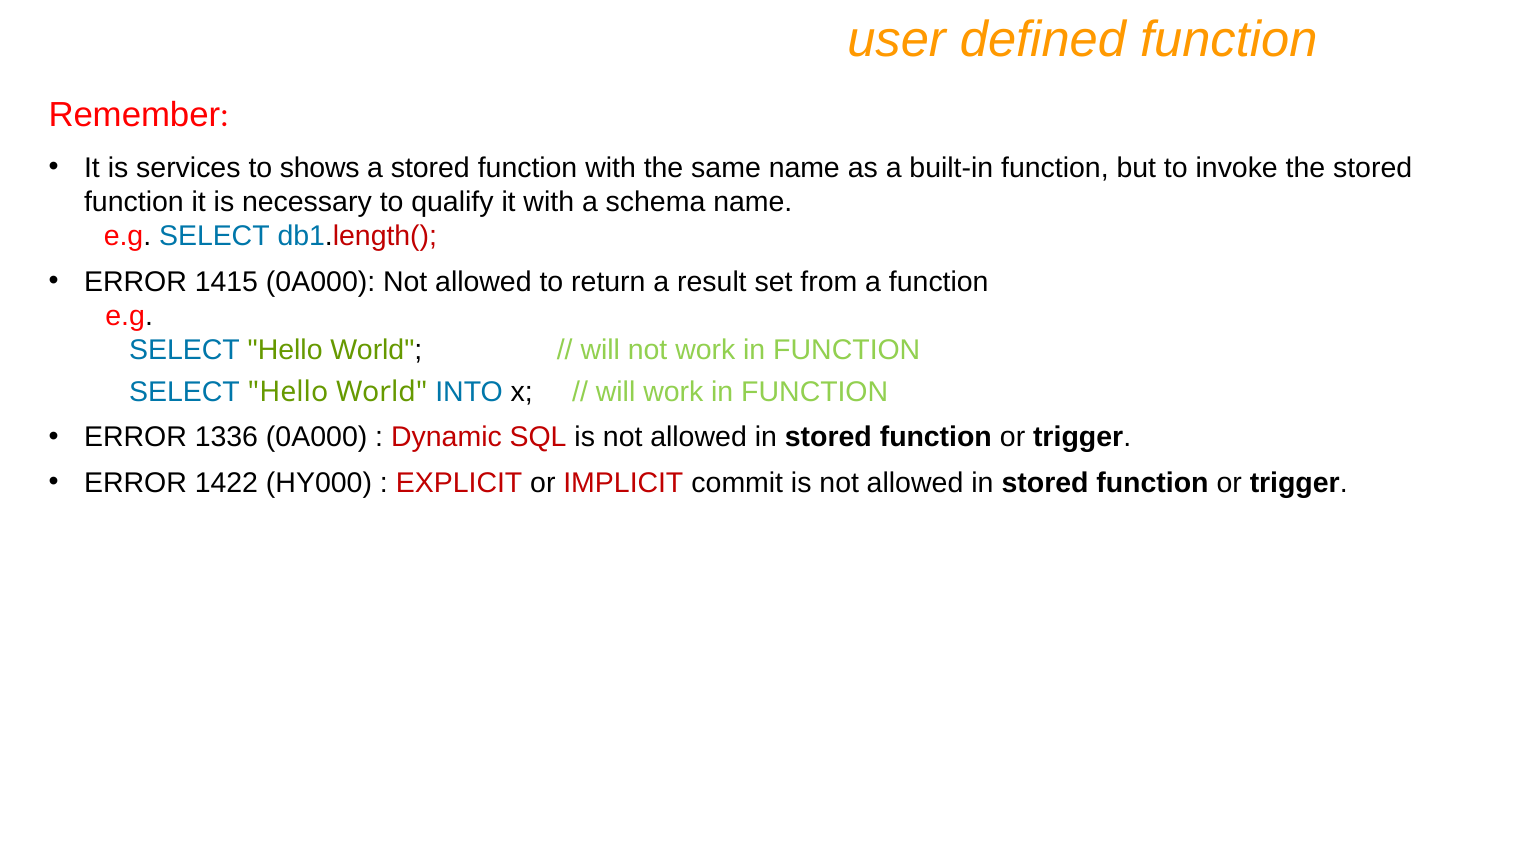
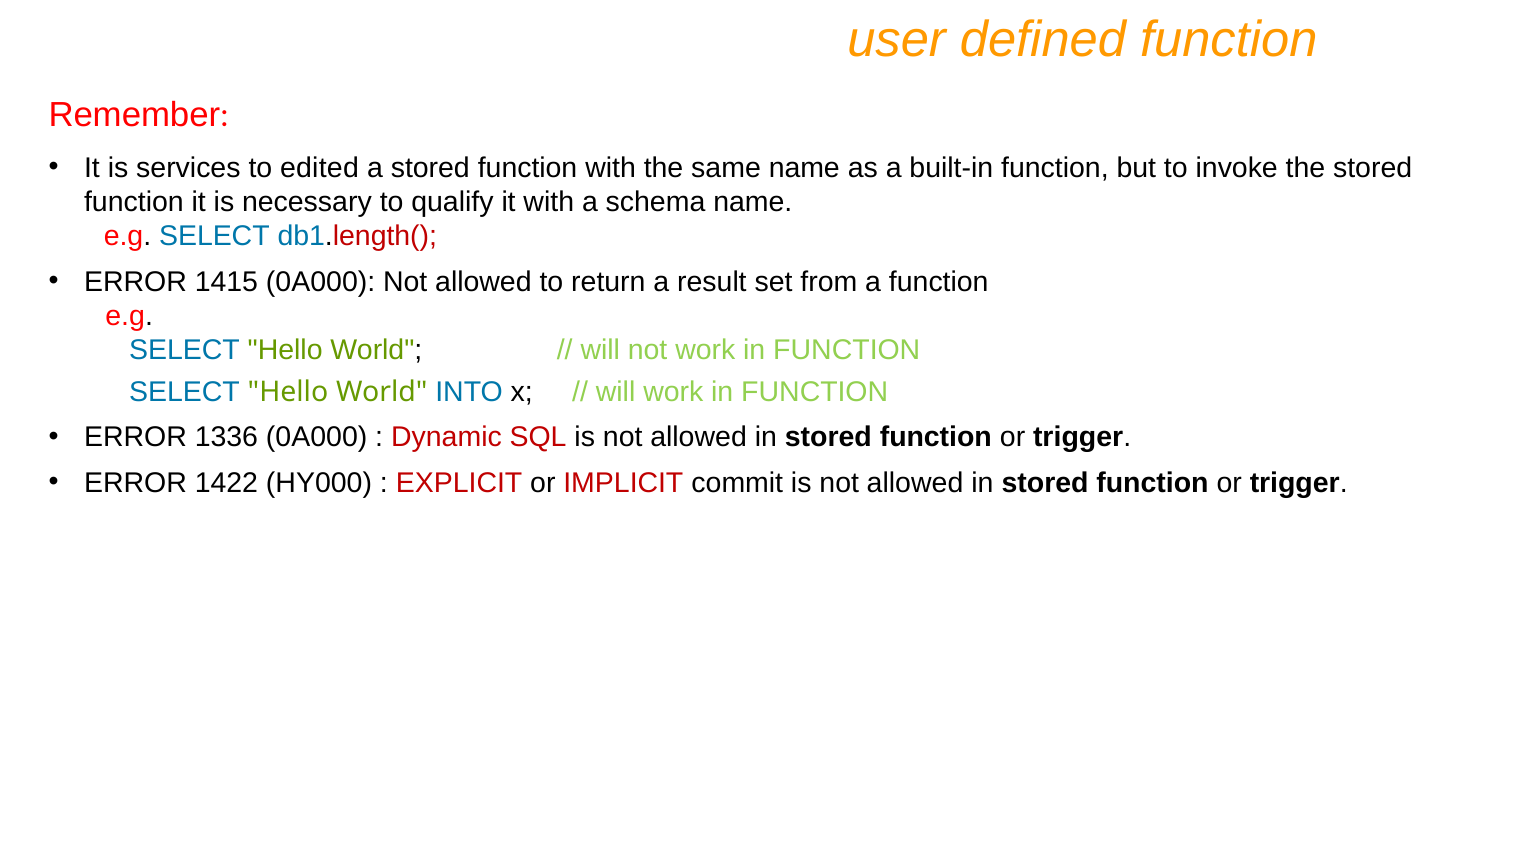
shows: shows -> edited (319, 168)
